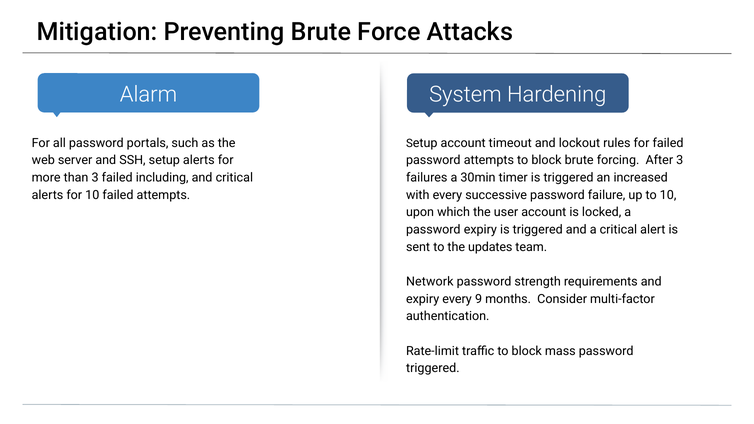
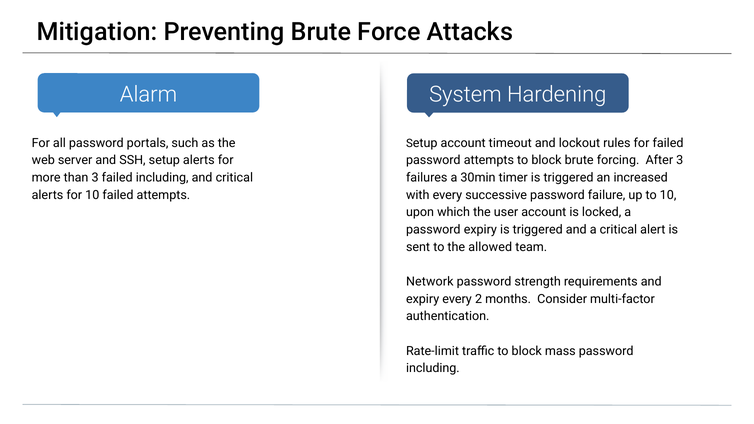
updates: updates -> allowed (490, 247)
9: 9 -> 2 (479, 299)
triggered: triggered -> including (433, 368)
